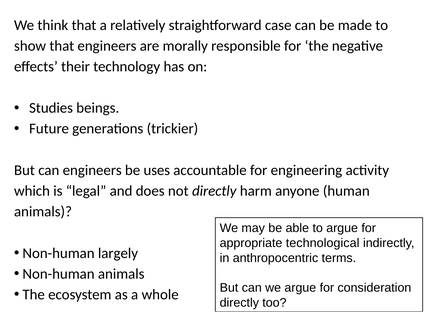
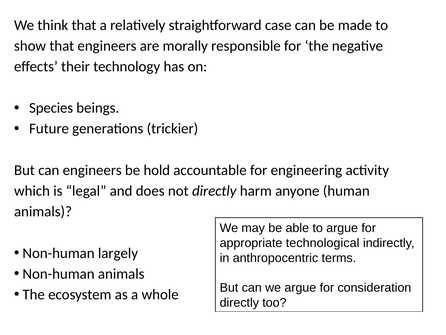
Studies: Studies -> Species (51, 108)
uses: uses -> hold (157, 170)
